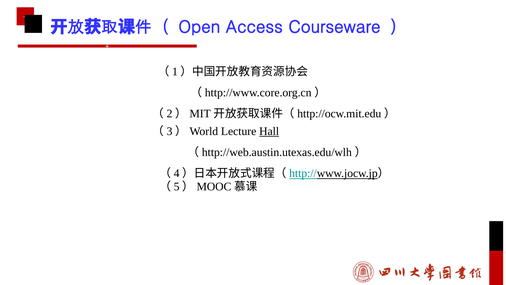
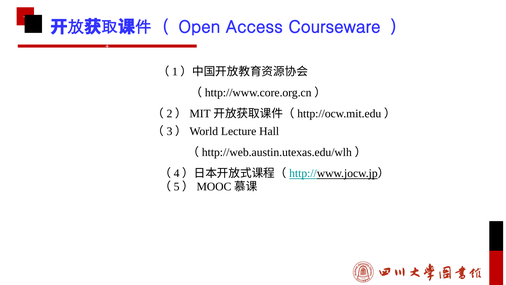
Hall underline: present -> none (269, 131)
